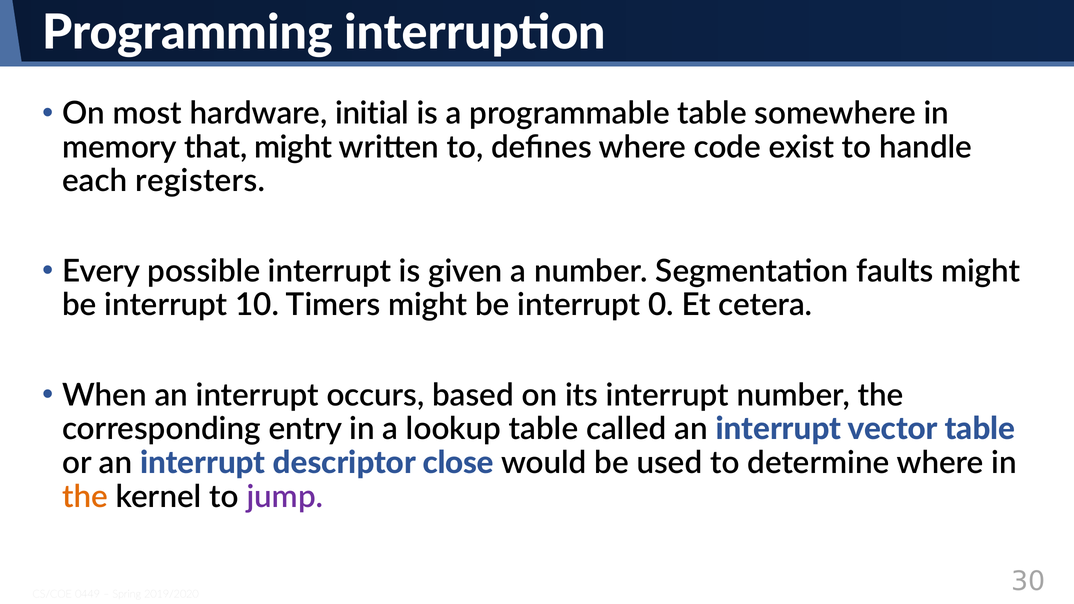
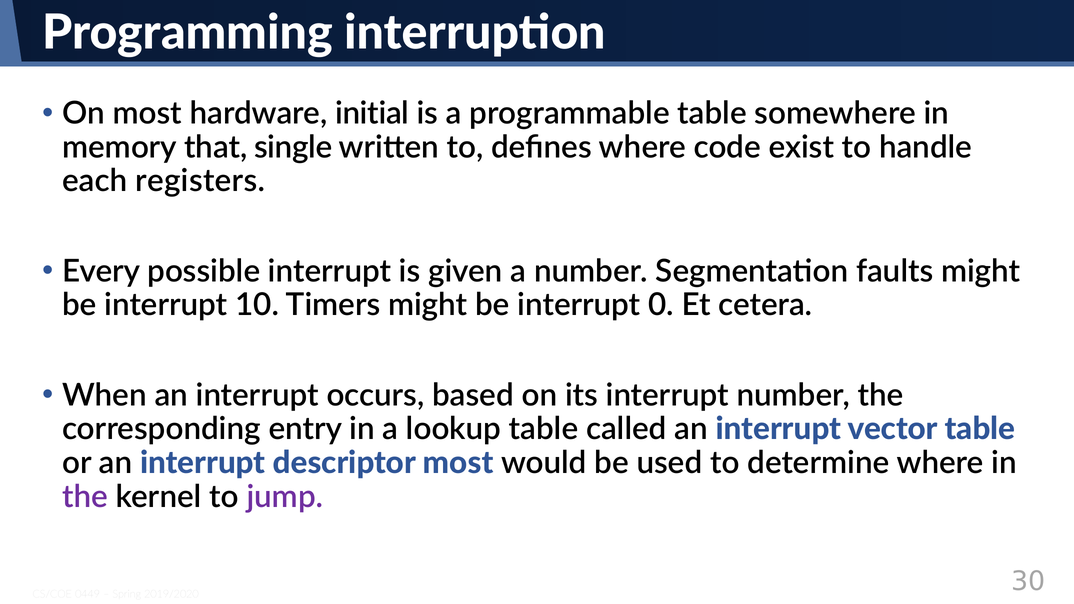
that might: might -> single (293, 147)
descriptor close: close -> most (458, 463)
the colour: orange -> purple (85, 497)
